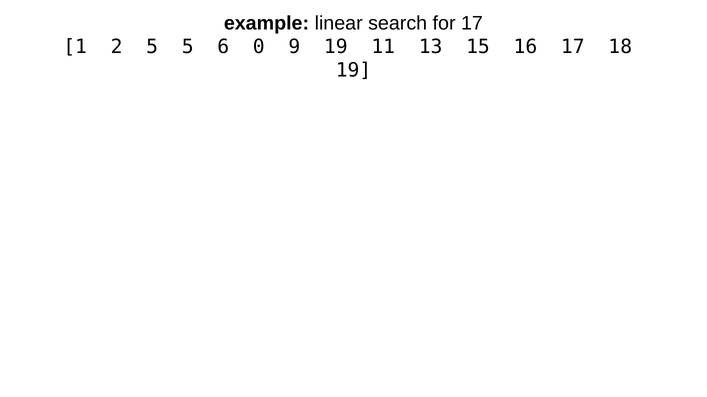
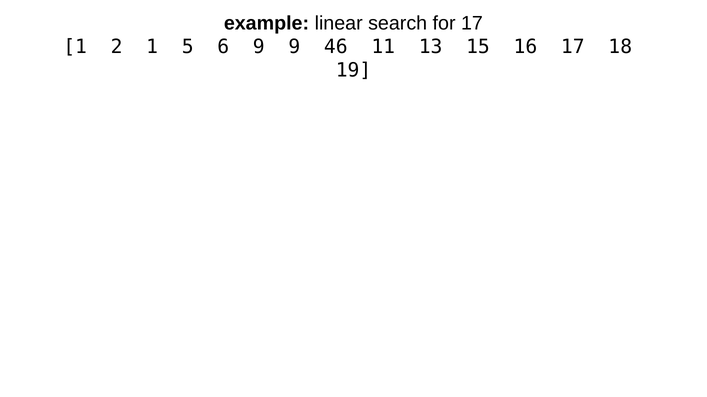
2 5: 5 -> 1 (152, 47)
6 0: 0 -> 9 (259, 47)
9 19: 19 -> 46 (336, 47)
